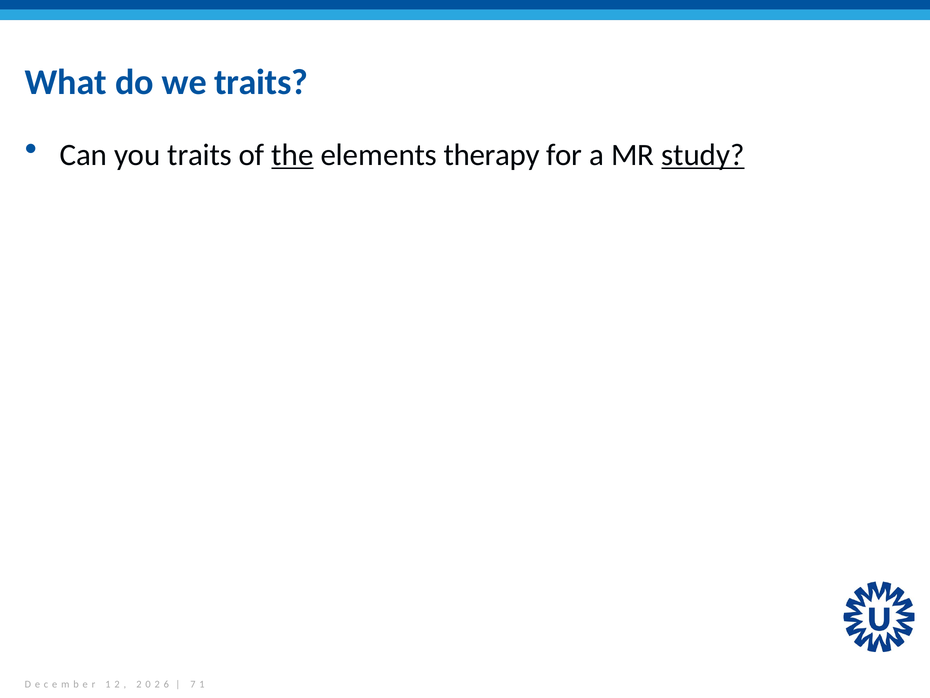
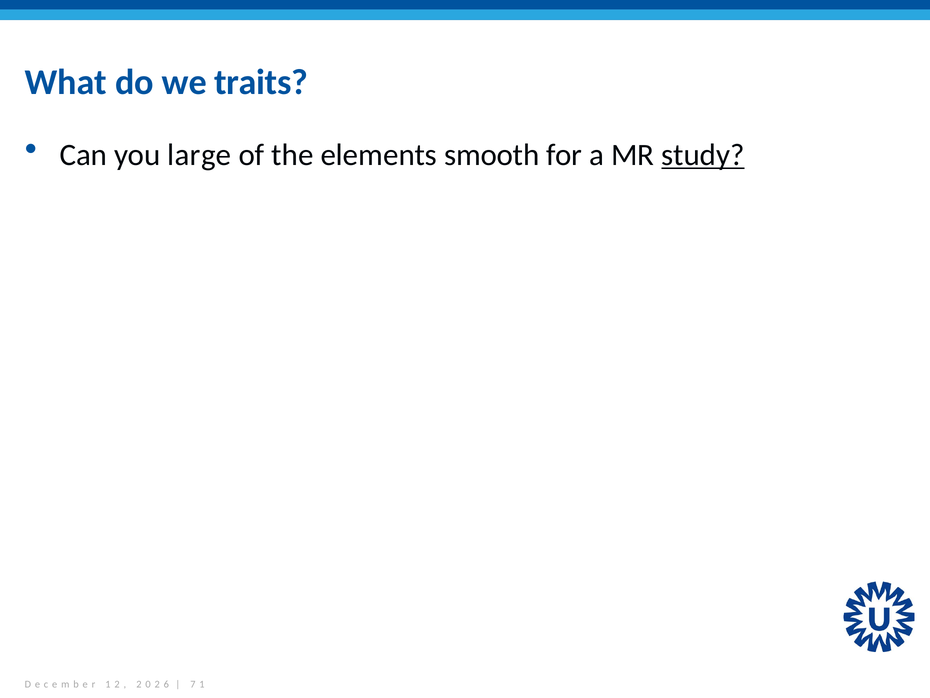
you traits: traits -> large (199, 155)
the underline: present -> none (292, 155)
therapy: therapy -> smooth (492, 155)
